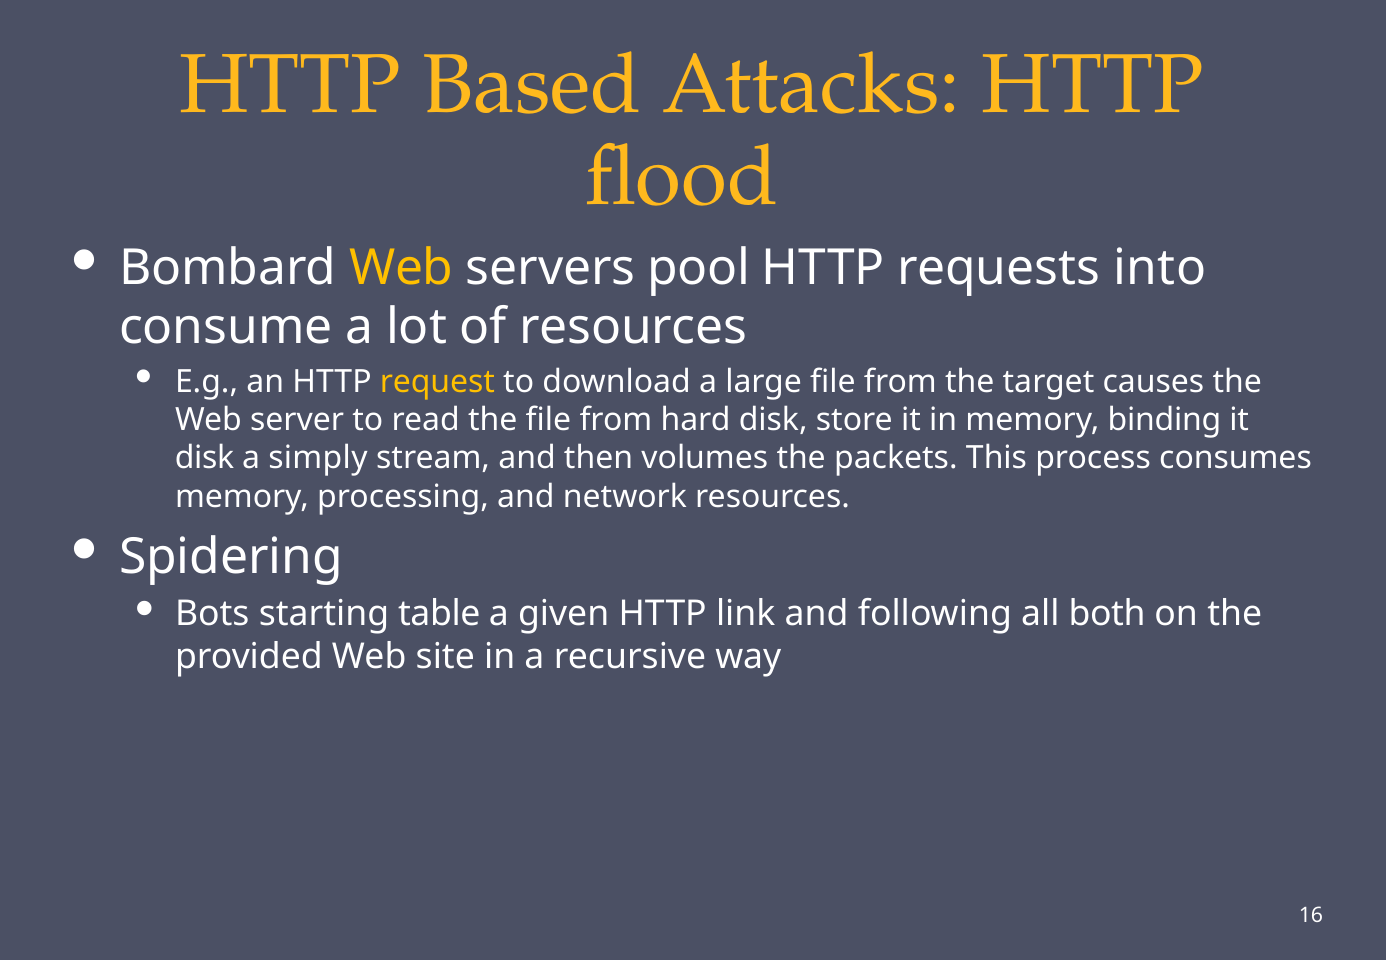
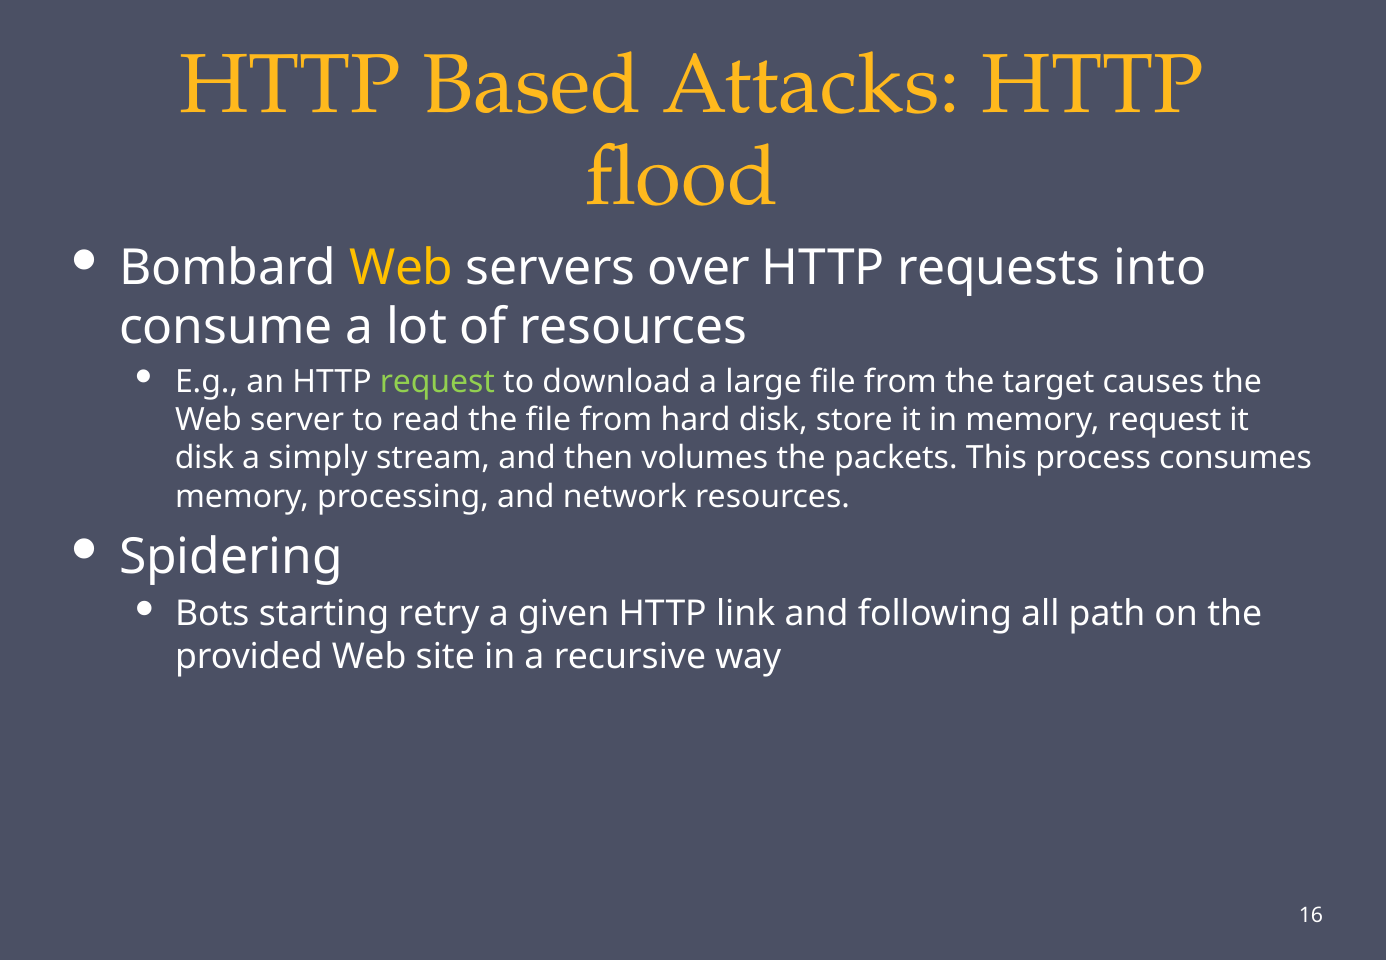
pool: pool -> over (699, 268)
request colour: yellow -> light green (437, 381)
memory binding: binding -> request (1165, 420)
table: table -> retry (439, 614)
both: both -> path (1107, 614)
